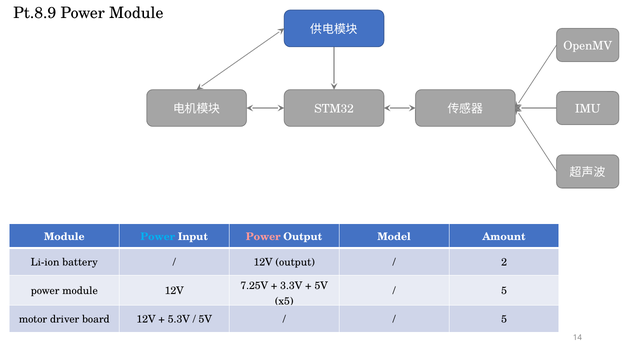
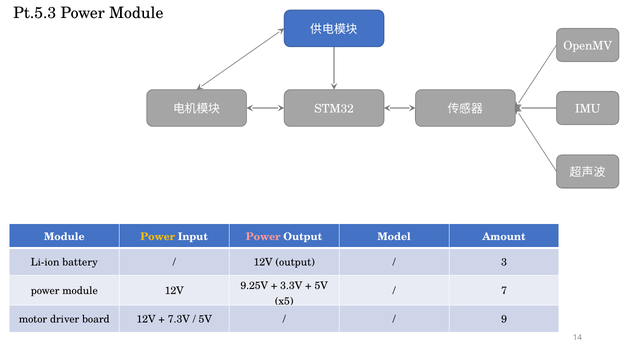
Pt.8.9: Pt.8.9 -> Pt.5.3 (35, 13)
Power colour: light blue -> yellow (158, 237)
2: 2 -> 3 (504, 263)
7.25V: 7.25V -> 9.25V (254, 286)
5: 5 -> 7 (504, 291)
5.3V: 5.3V -> 7.3V (179, 320)
5: 5 -> 9 (504, 320)
